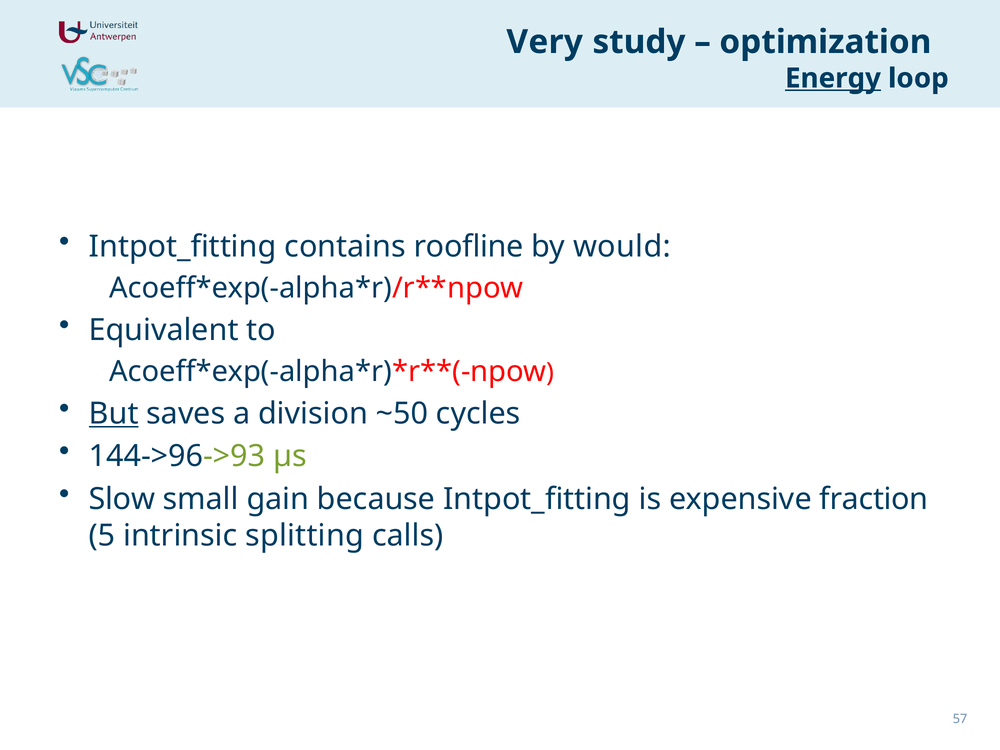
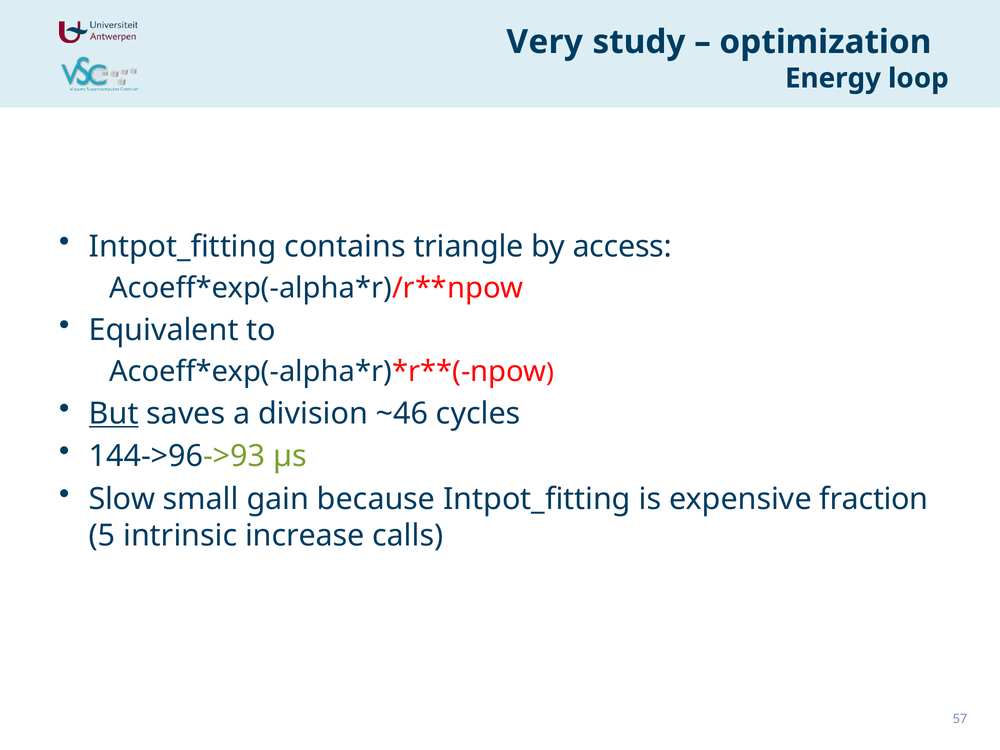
Energy underline: present -> none (833, 78)
roofline: roofline -> triangle (469, 246)
would: would -> access (622, 246)
~50: ~50 -> ~46 (402, 414)
splitting: splitting -> increase (305, 536)
